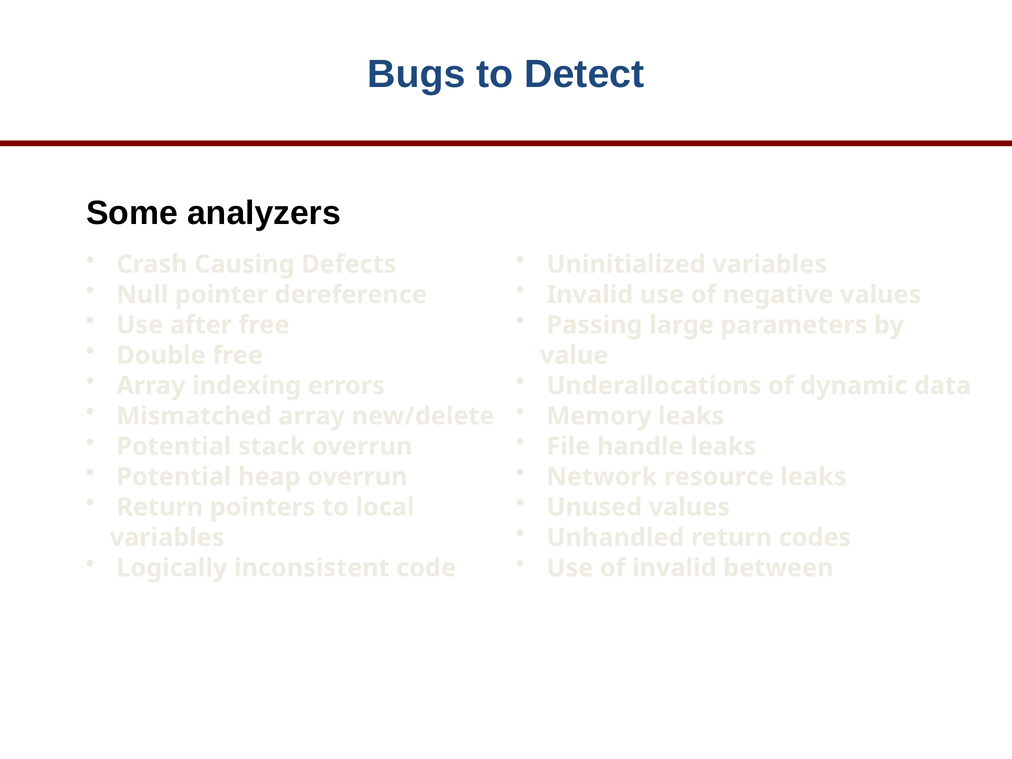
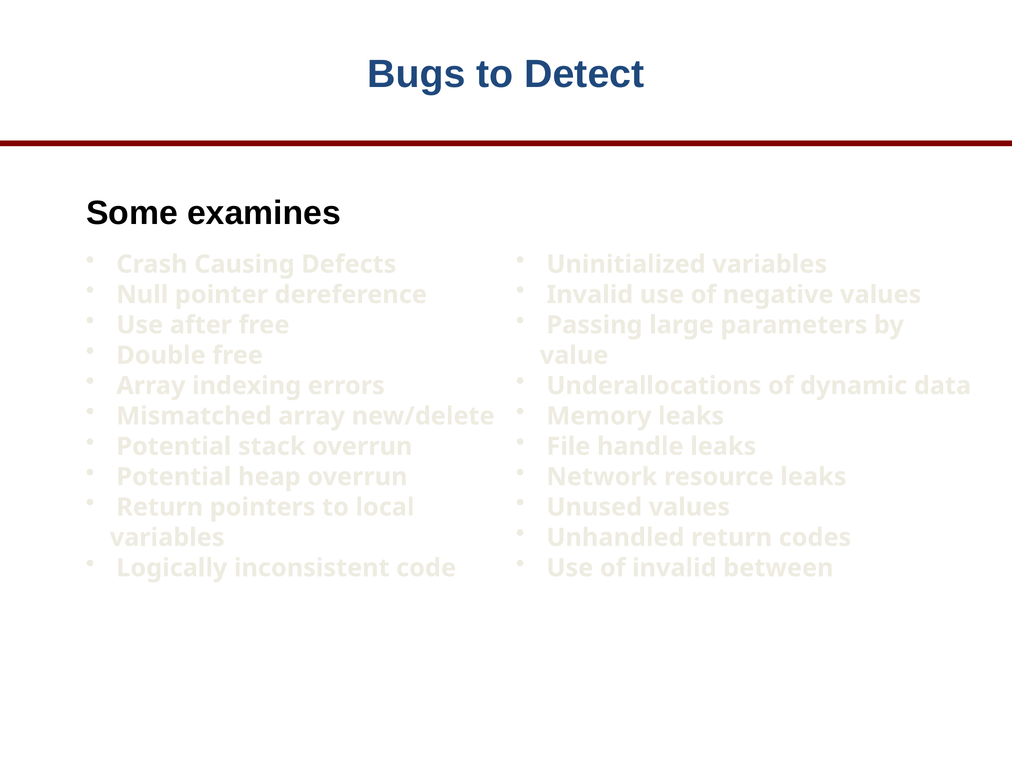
analyzers: analyzers -> examines (264, 213)
